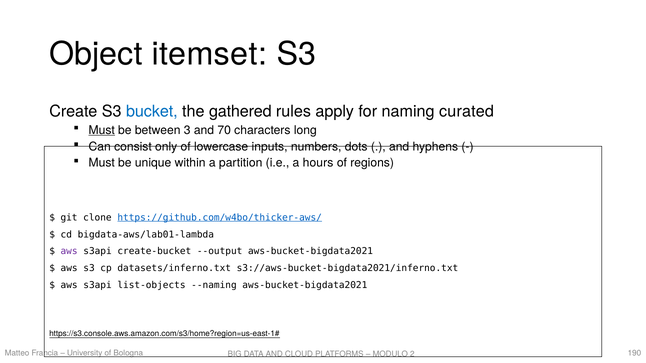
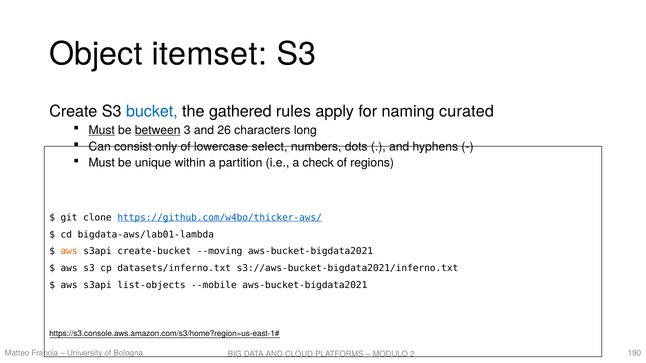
between underline: none -> present (158, 130)
70: 70 -> 26 (224, 130)
inputs: inputs -> select (270, 147)
hours: hours -> check (318, 163)
aws colour: purple -> orange (69, 252)
--output: --output -> --moving (220, 252)
--naming: --naming -> --mobile (214, 285)
